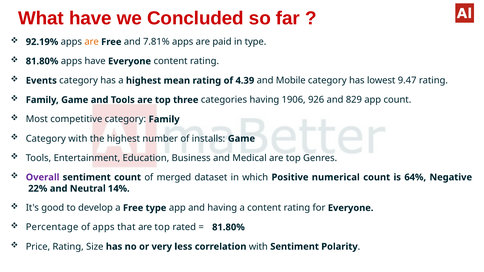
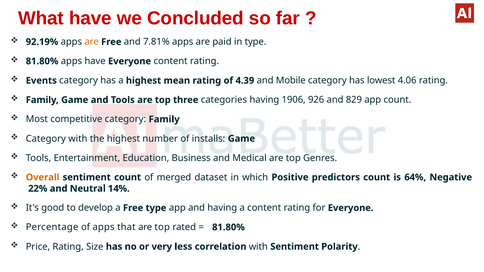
9.47: 9.47 -> 4.06 (407, 81)
Overall colour: purple -> orange (43, 177)
numerical: numerical -> predictors (336, 177)
